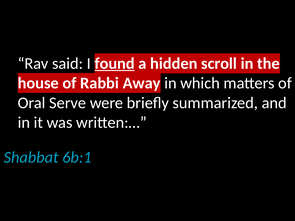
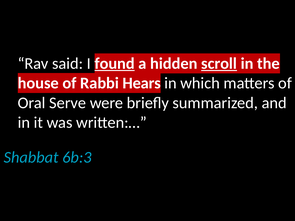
scroll underline: none -> present (219, 64)
Away: Away -> Hears (142, 83)
6b:1: 6b:1 -> 6b:3 (77, 157)
